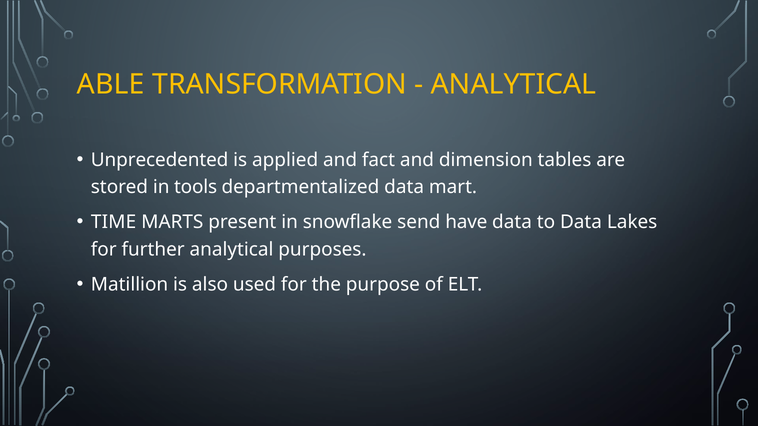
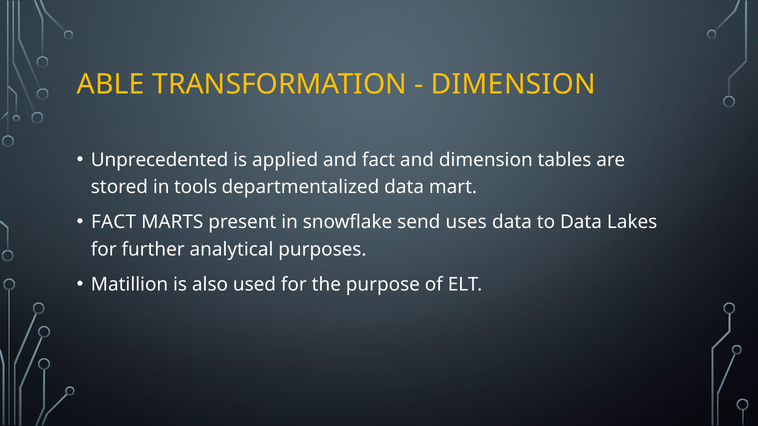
ANALYTICAL: ANALYTICAL -> DIMENSION (513, 84)
TIME: TIME -> FACT (114, 222)
have: have -> uses (466, 222)
